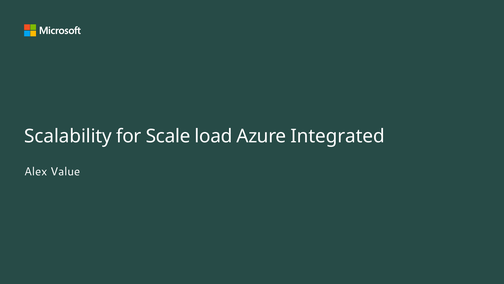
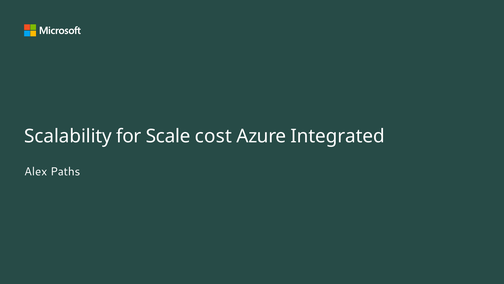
load: load -> cost (213, 136)
Value: Value -> Paths (65, 172)
